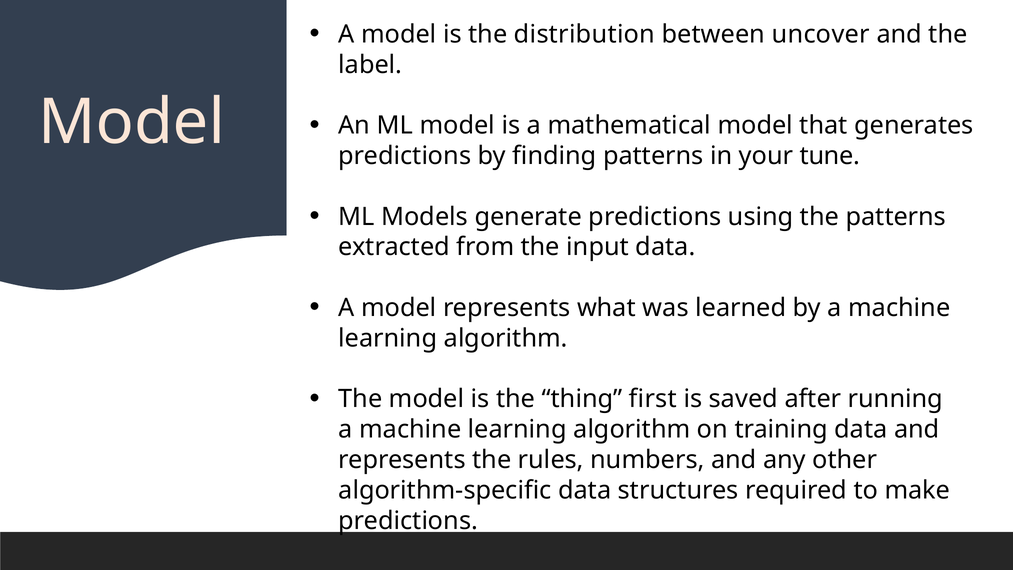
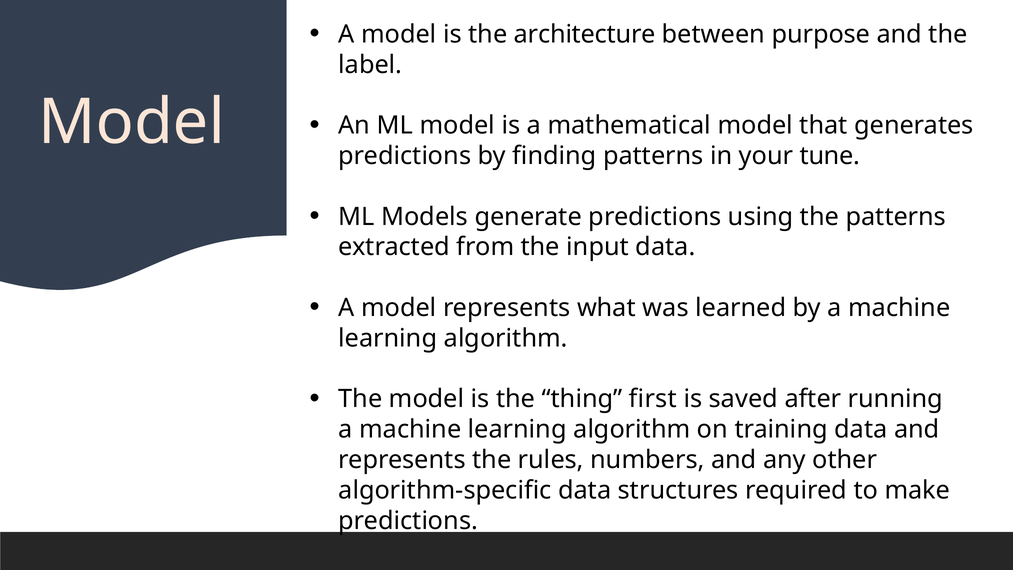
distribution: distribution -> architecture (585, 34)
uncover: uncover -> purpose (821, 34)
